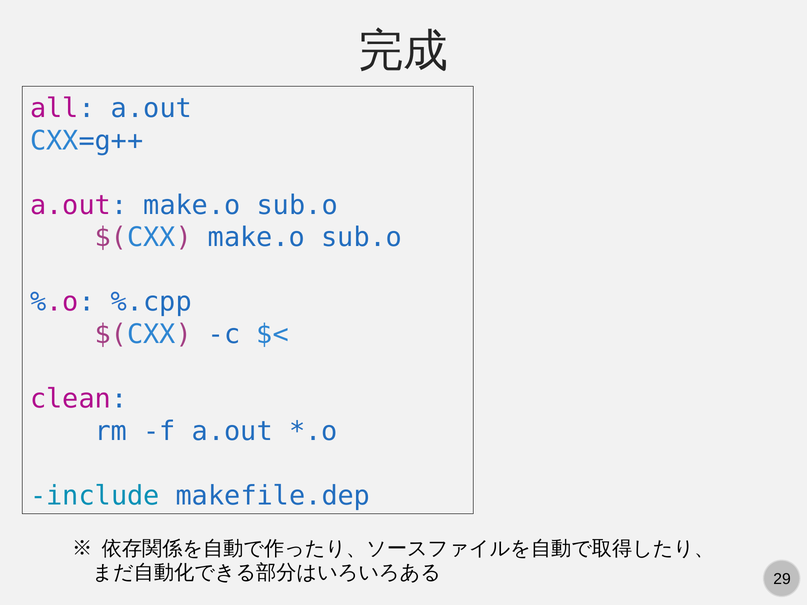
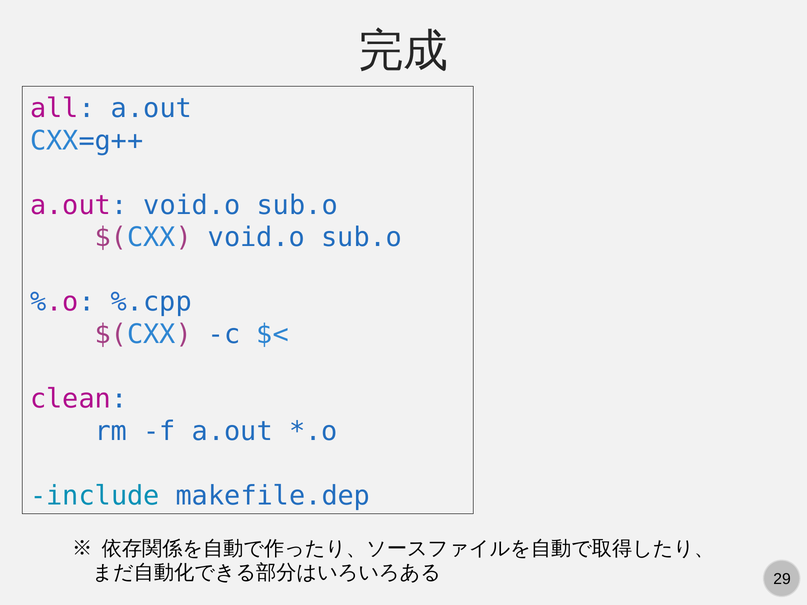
a.out make.o: make.o -> void.o (192, 205)
$(CXX make.o: make.o -> void.o (256, 238)
